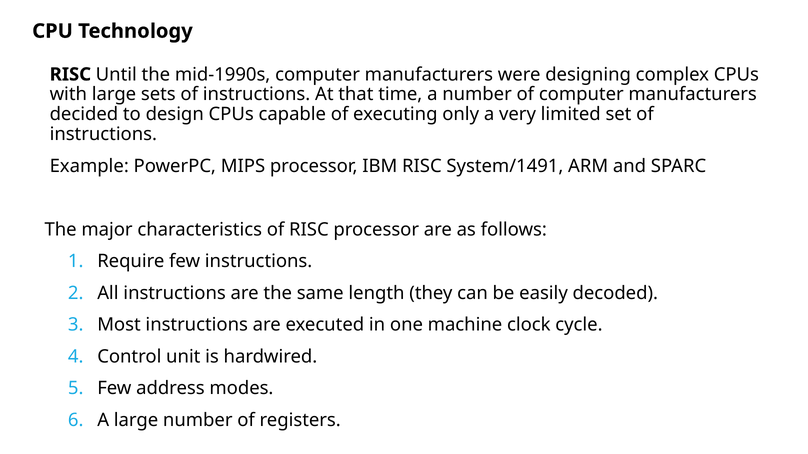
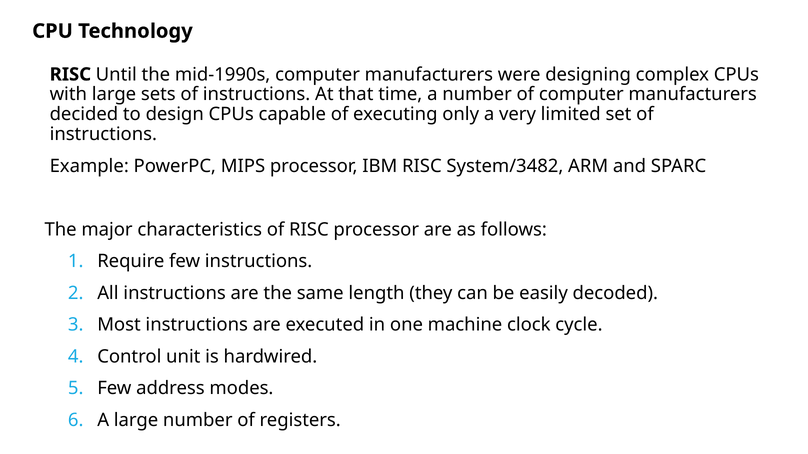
System/1491: System/1491 -> System/3482 (505, 166)
